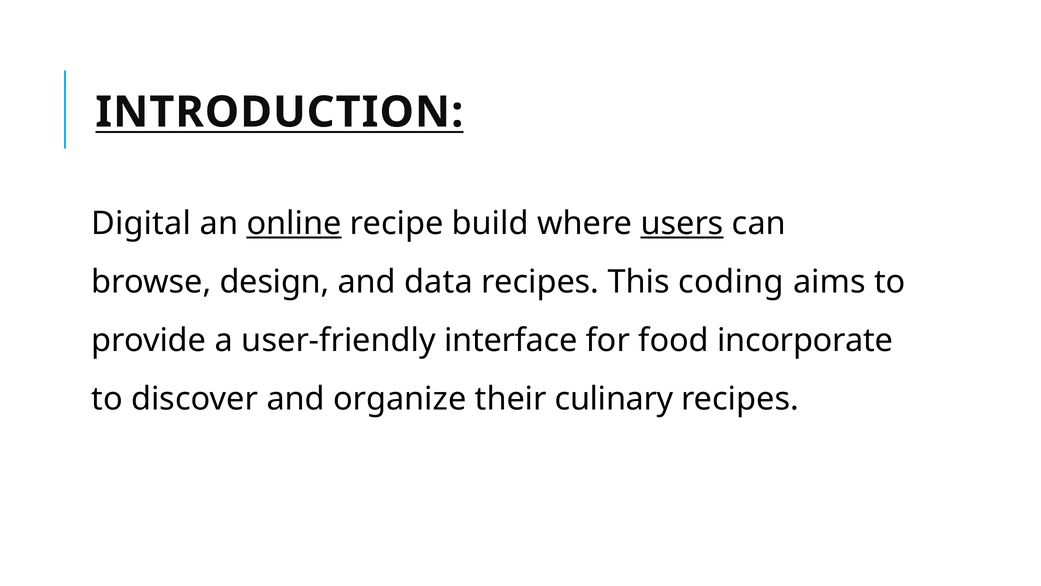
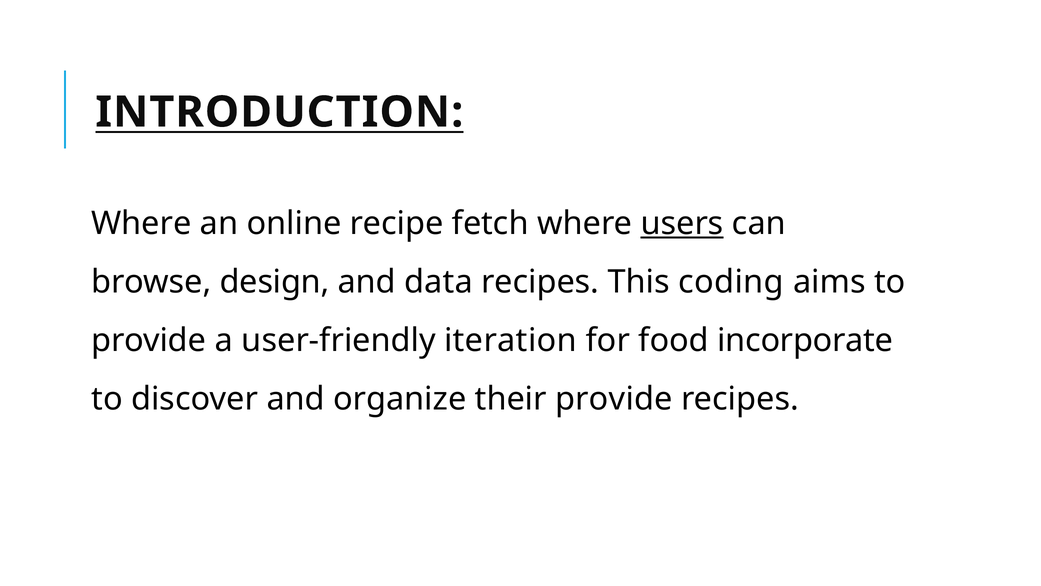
Digital: Digital -> Where (141, 223)
online underline: present -> none (294, 223)
build: build -> fetch (490, 223)
interface: interface -> iteration (511, 340)
their culinary: culinary -> provide (614, 399)
